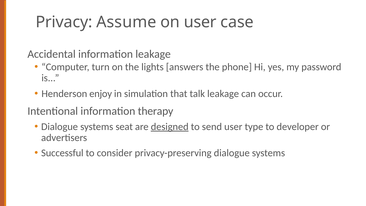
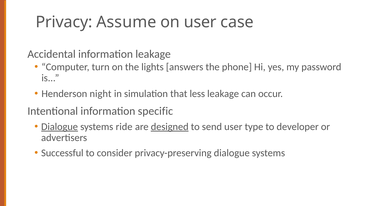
enjoy: enjoy -> night (101, 94)
talk: talk -> less (197, 94)
therapy: therapy -> specific (155, 111)
Dialogue underline: none -> present (60, 127)
seat: seat -> ride (124, 127)
